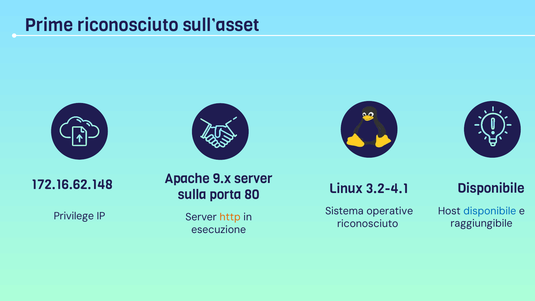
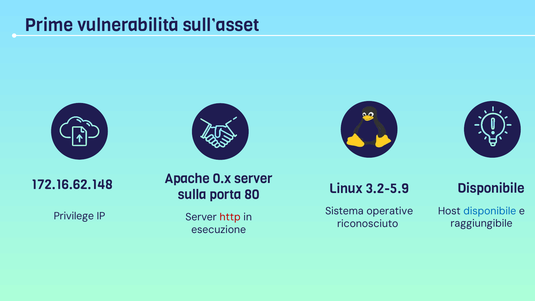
Prime riconosciuto: riconosciuto -> vulnerabilità (128, 25)
9.x: 9.x -> 0.x (222, 179)
3.2-4.1: 3.2-4.1 -> 3.2-5.9 (387, 189)
http colour: orange -> red (230, 217)
